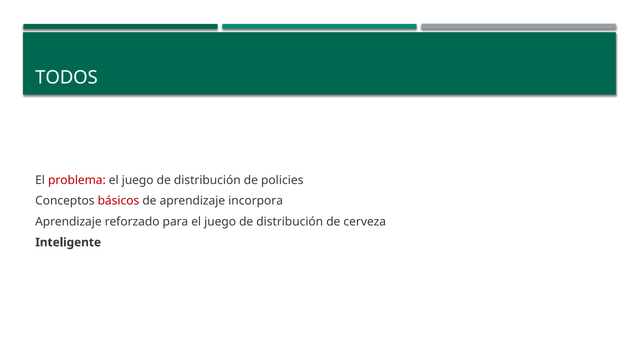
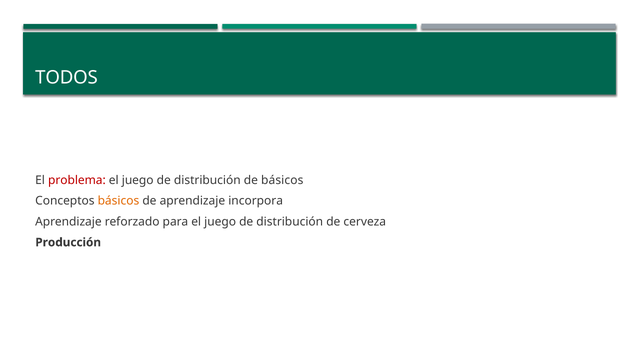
de policies: policies -> básicos (282, 180)
básicos colour: red -> orange (118, 201)
Inteligente: Inteligente -> Producción (68, 243)
